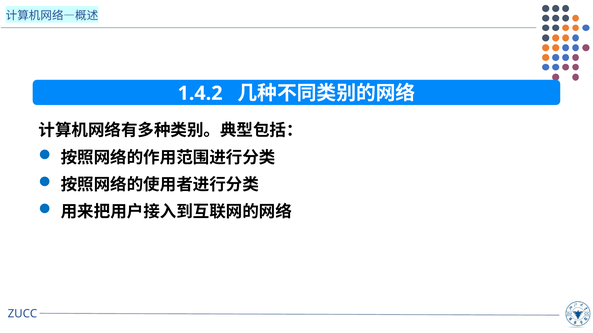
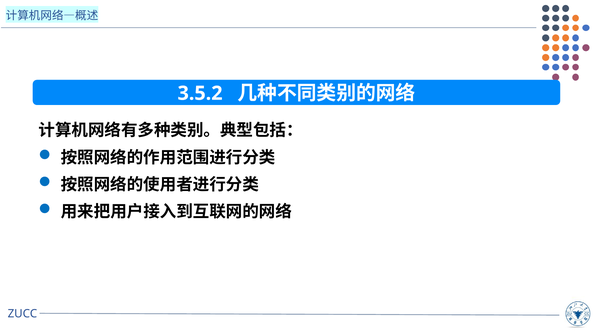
1.4.2: 1.4.2 -> 3.5.2 (200, 93)
